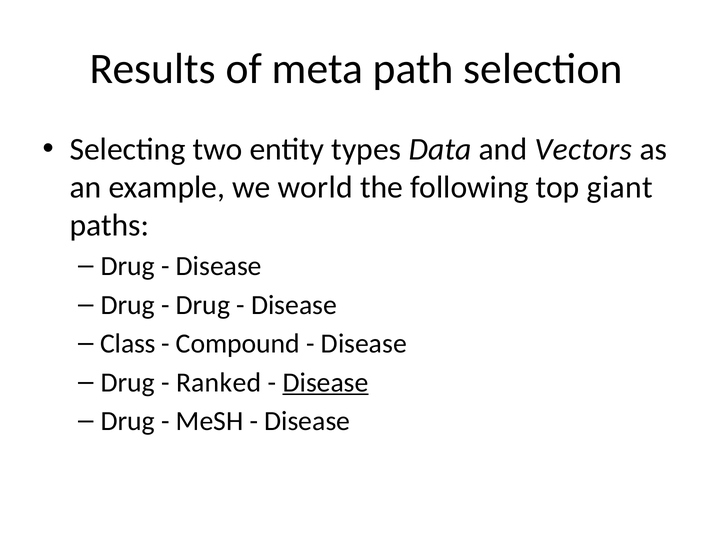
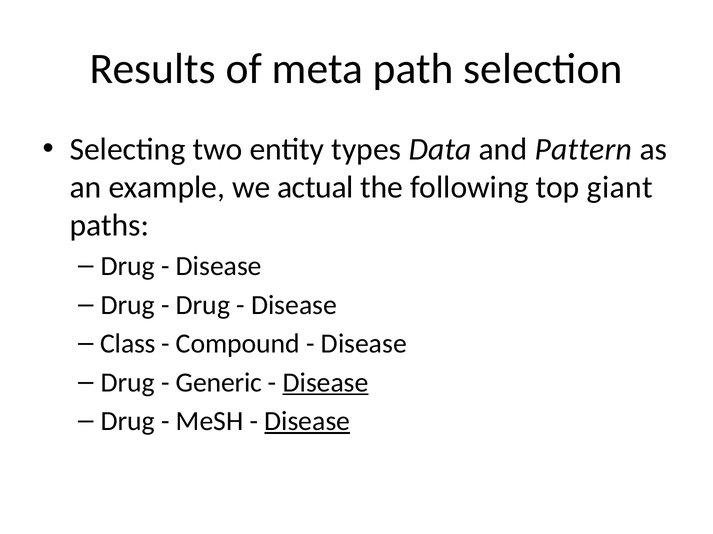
Vectors: Vectors -> Pattern (583, 150)
world: world -> actual (315, 188)
Ranked: Ranked -> Generic (219, 383)
Disease underline: none -> present (307, 422)
